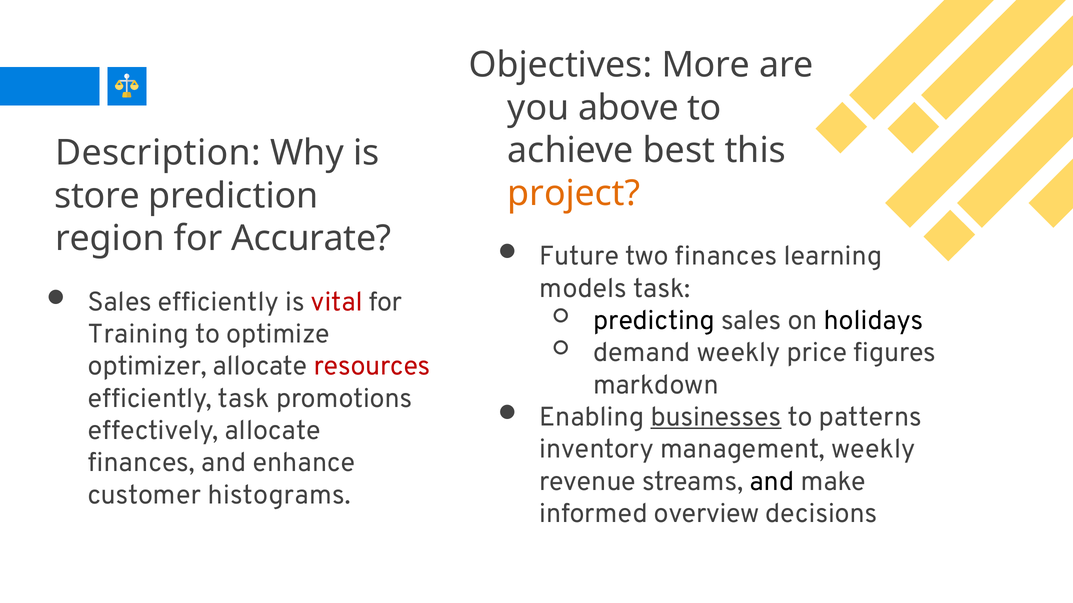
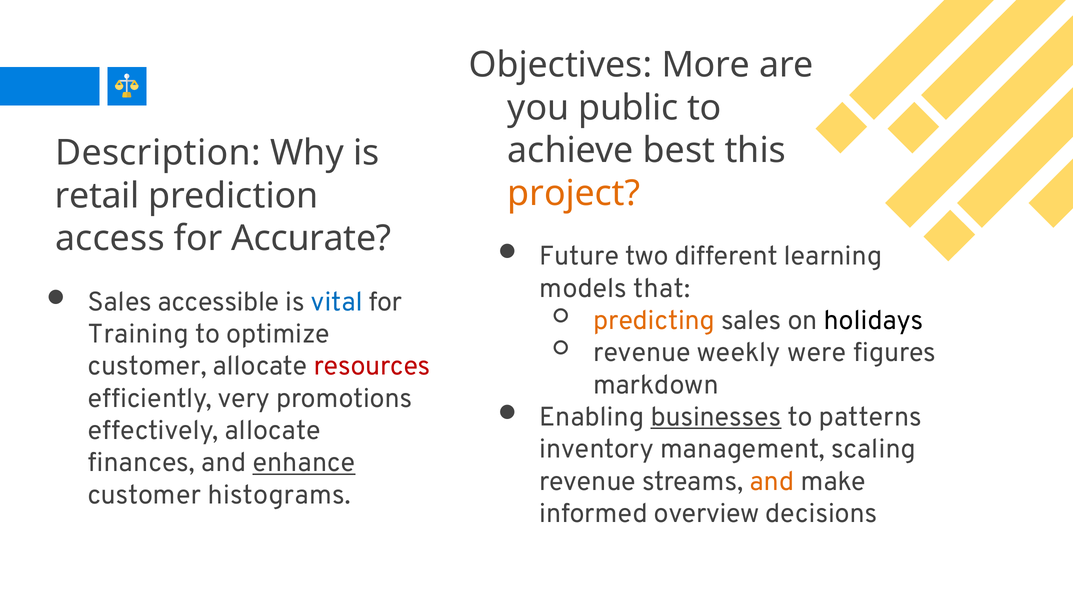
above: above -> public (628, 108)
store: store -> retail (97, 196)
region: region -> access (110, 239)
two finances: finances -> different (726, 256)
models task: task -> that (662, 289)
Sales efficiently: efficiently -> accessible (219, 302)
vital colour: red -> blue (337, 302)
predicting colour: black -> orange (654, 321)
demand: demand -> revenue (642, 353)
price: price -> were (817, 353)
optimizer: optimizer -> customer (147, 366)
efficiently task: task -> very (244, 399)
management weekly: weekly -> scaling (873, 449)
enhance underline: none -> present (304, 463)
and colour: black -> orange (772, 482)
